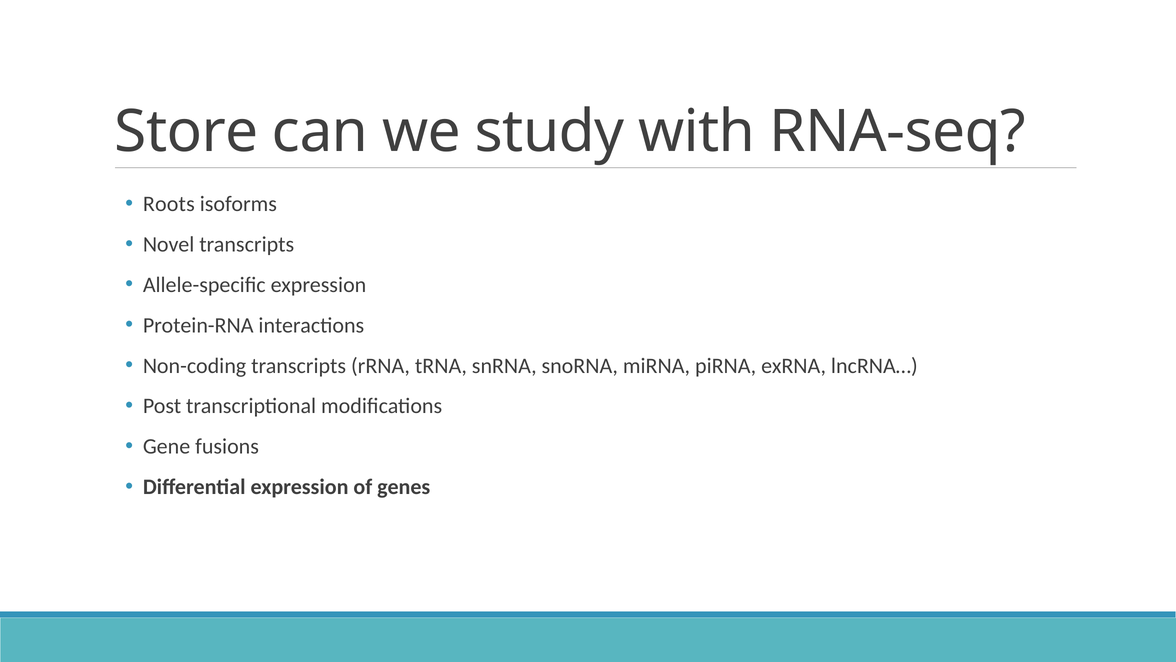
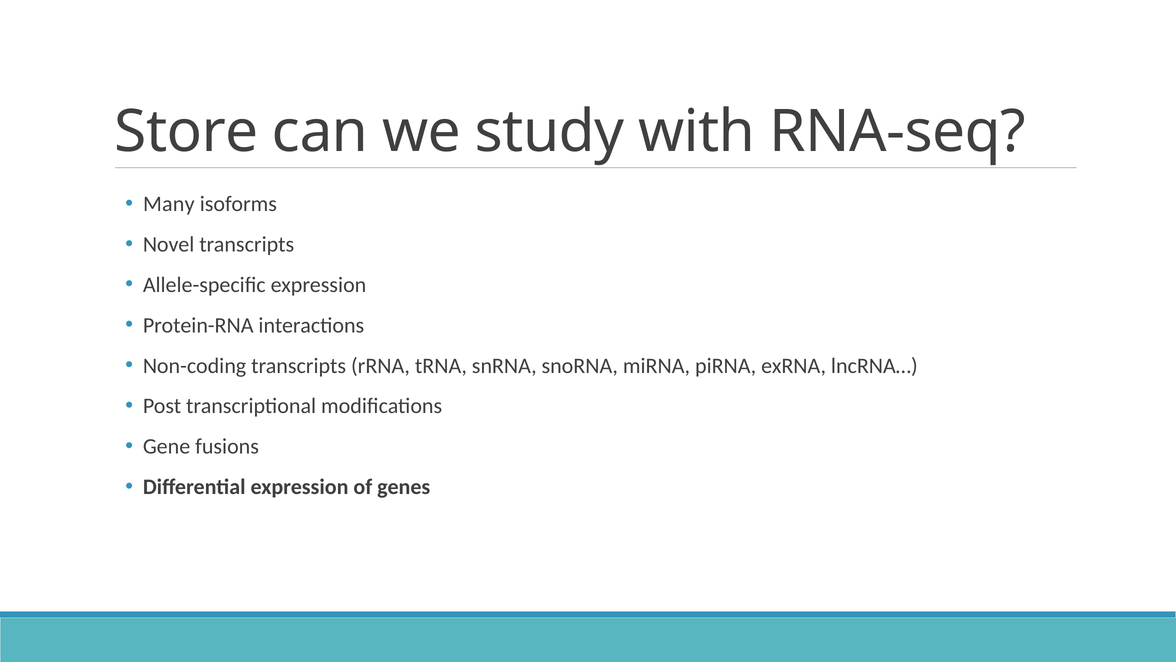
Roots: Roots -> Many (169, 204)
